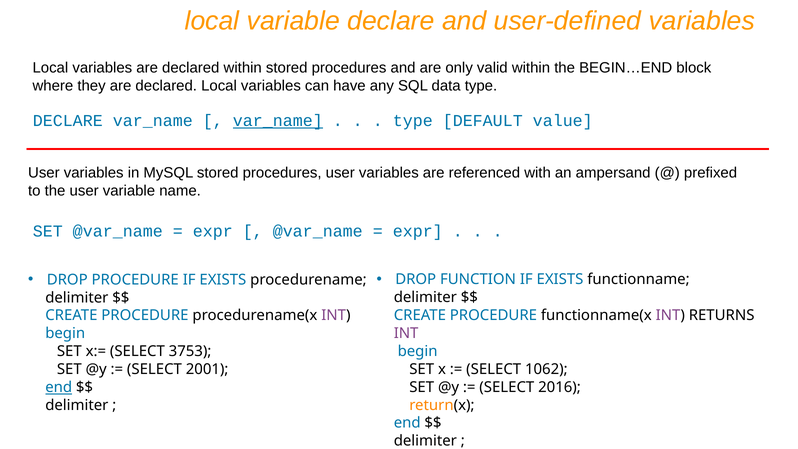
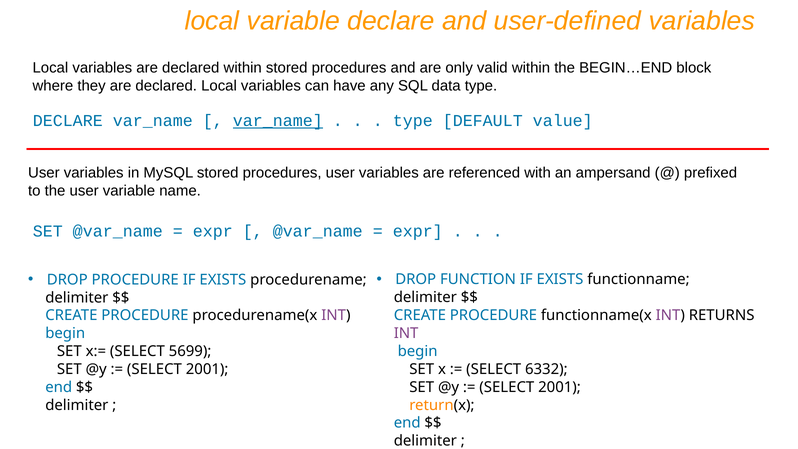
3753: 3753 -> 5699 (190, 351)
1062: 1062 -> 6332 (546, 369)
2016: 2016 -> 2001 (559, 387)
end underline: present -> none (59, 387)
